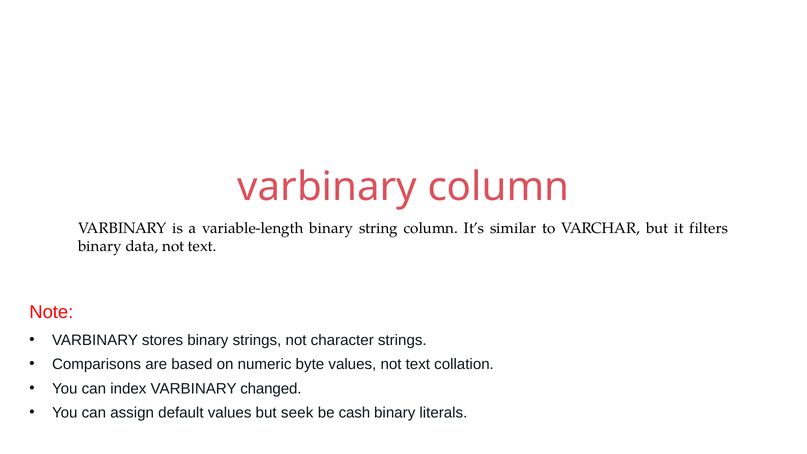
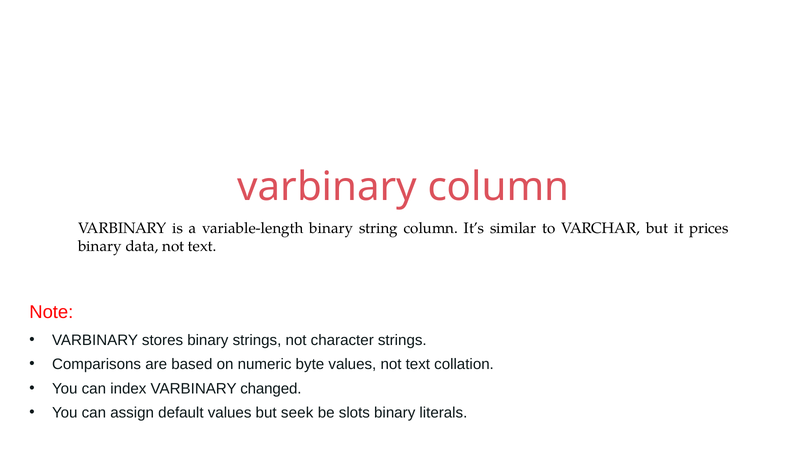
filters: filters -> prices (709, 228)
cash: cash -> slots (354, 413)
